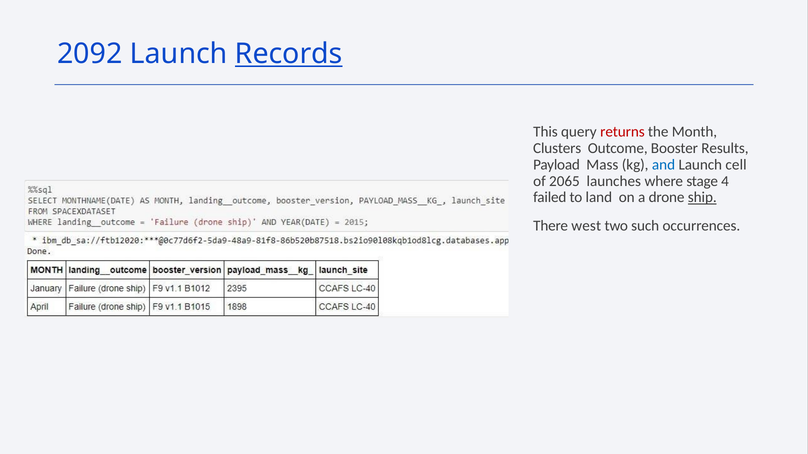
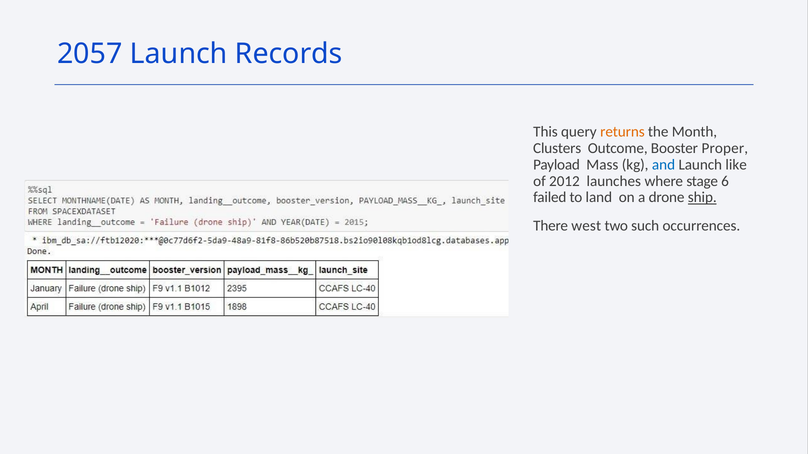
2092: 2092 -> 2057 (90, 54)
Records underline: present -> none (289, 54)
returns colour: red -> orange (622, 132)
Results: Results -> Proper (725, 148)
cell: cell -> like (736, 165)
2065: 2065 -> 2012 (564, 181)
4: 4 -> 6 (725, 181)
